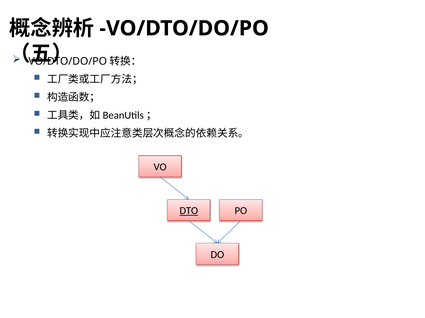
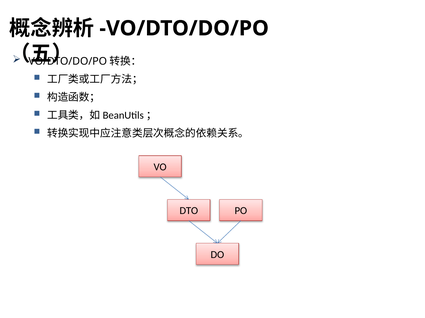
DTO underline: present -> none (189, 211)
